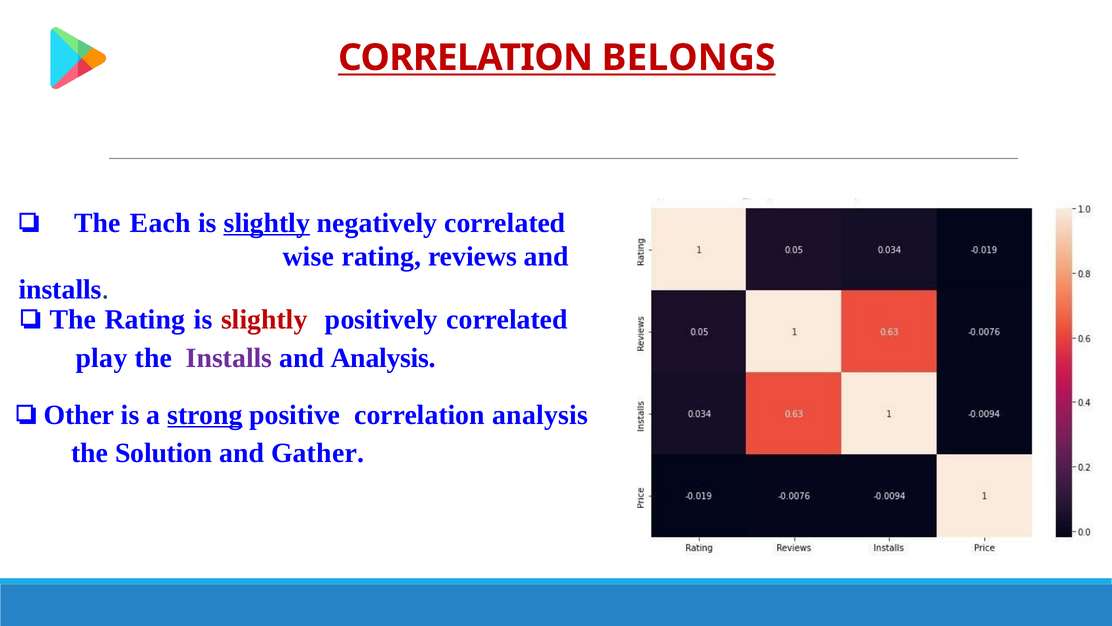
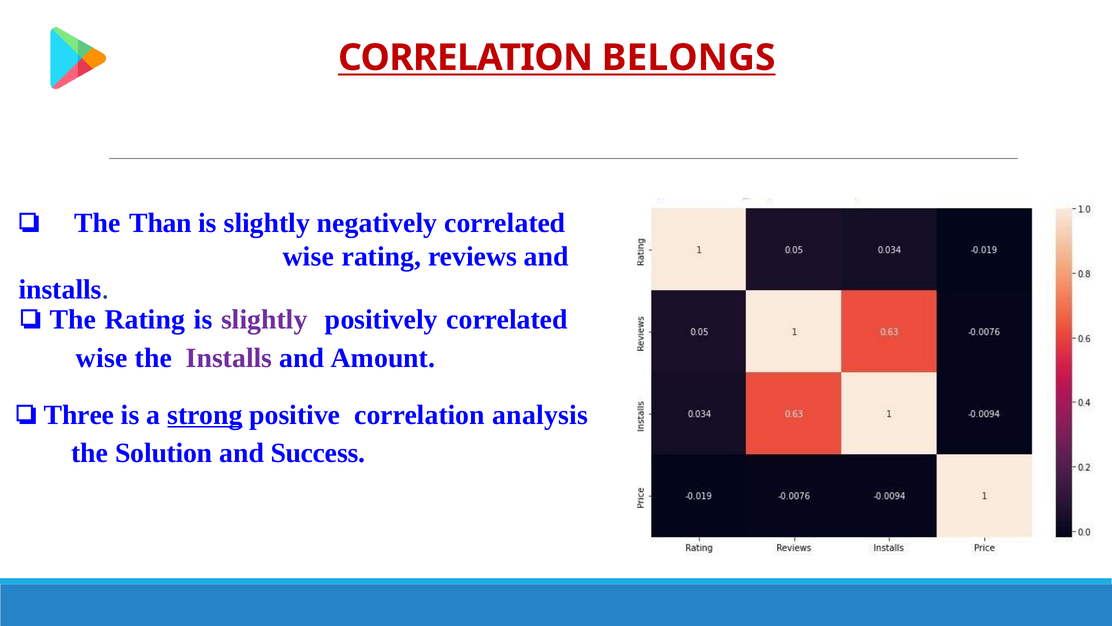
Each: Each -> Than (161, 223)
slightly underline: present -> none (267, 223)
slightly colour: red -> purple (264, 320)
play: play -> wise (102, 358)
and Analysis: Analysis -> Amount (383, 358)
Other: Other -> Three (79, 415)
Gather: Gather -> Success (318, 453)
